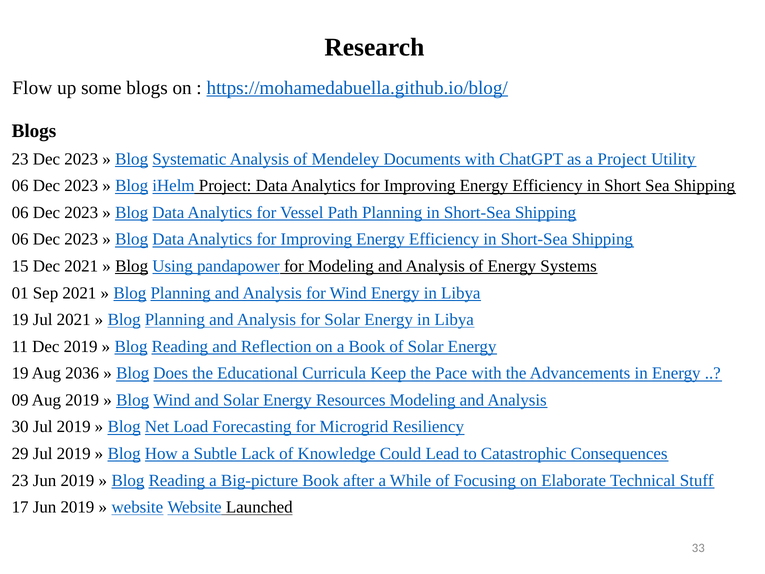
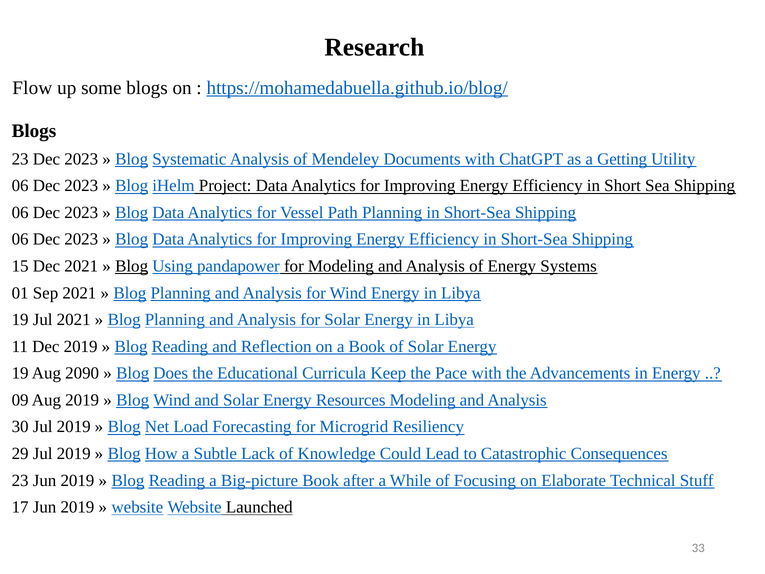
a Project: Project -> Getting (622, 159)
2036: 2036 -> 2090 (82, 373)
